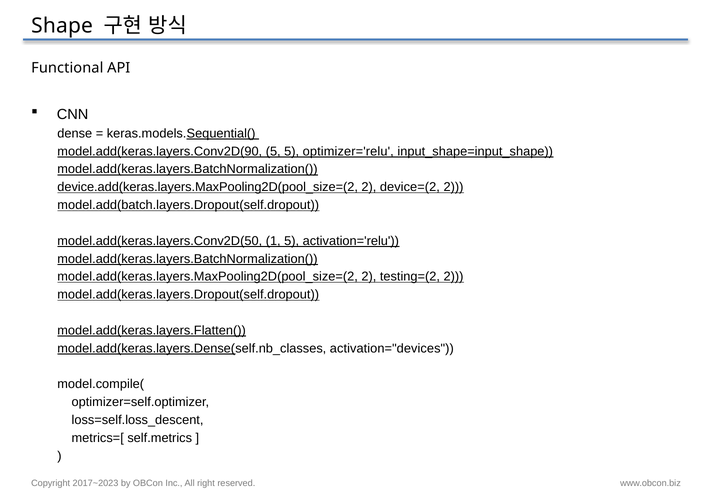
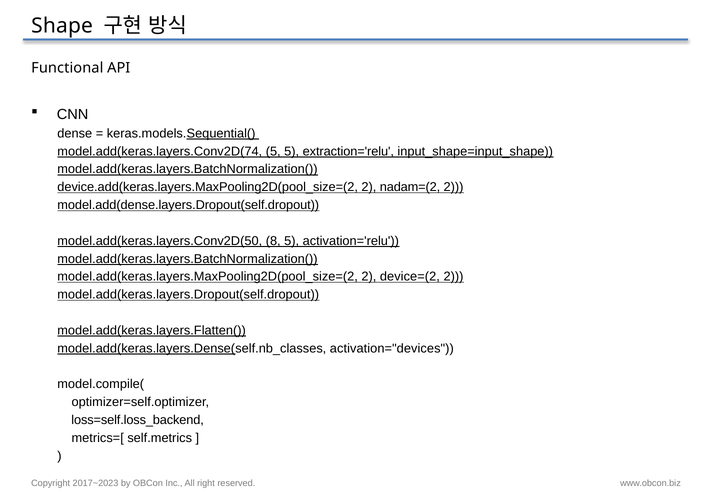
model.add(keras.layers.Conv2D(90: model.add(keras.layers.Conv2D(90 -> model.add(keras.layers.Conv2D(74 (160, 151)
optimizer='relu: optimizer='relu -> extraction='relu (348, 151)
device=(2: device=(2 -> nadam=(2 (410, 187)
model.add(batch.layers.Dropout(self.dropout: model.add(batch.layers.Dropout(self.dropout -> model.add(dense.layers.Dropout(self.dropout (188, 205)
1: 1 -> 8 (273, 241)
testing=(2: testing=(2 -> device=(2 (410, 277)
loss=self.loss_descent: loss=self.loss_descent -> loss=self.loss_backend (138, 420)
